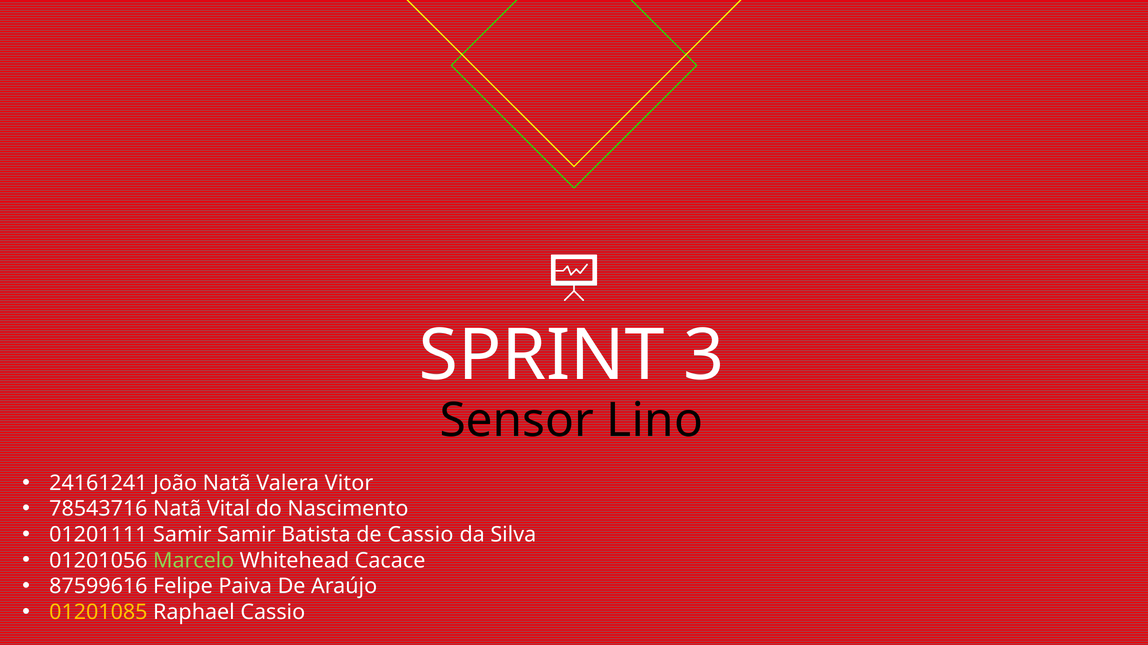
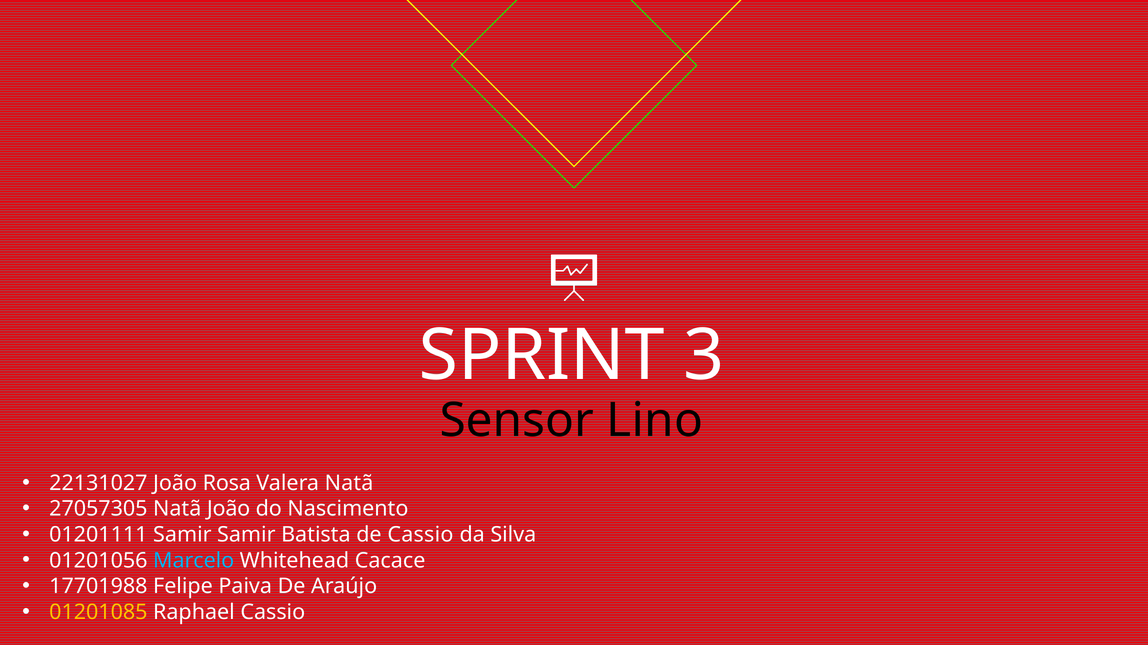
24161241: 24161241 -> 22131027 (98, 484)
João Natã: Natã -> Rosa (227, 484)
Valera Vitor: Vitor -> Natã (349, 484)
78543716: 78543716 -> 27057305 (98, 509)
Natã Vital: Vital -> João (229, 509)
Marcelo colour: light green -> light blue (194, 561)
87599616: 87599616 -> 17701988 (98, 587)
